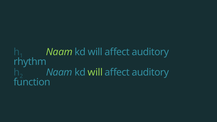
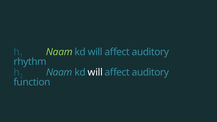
will colour: light green -> white (95, 72)
